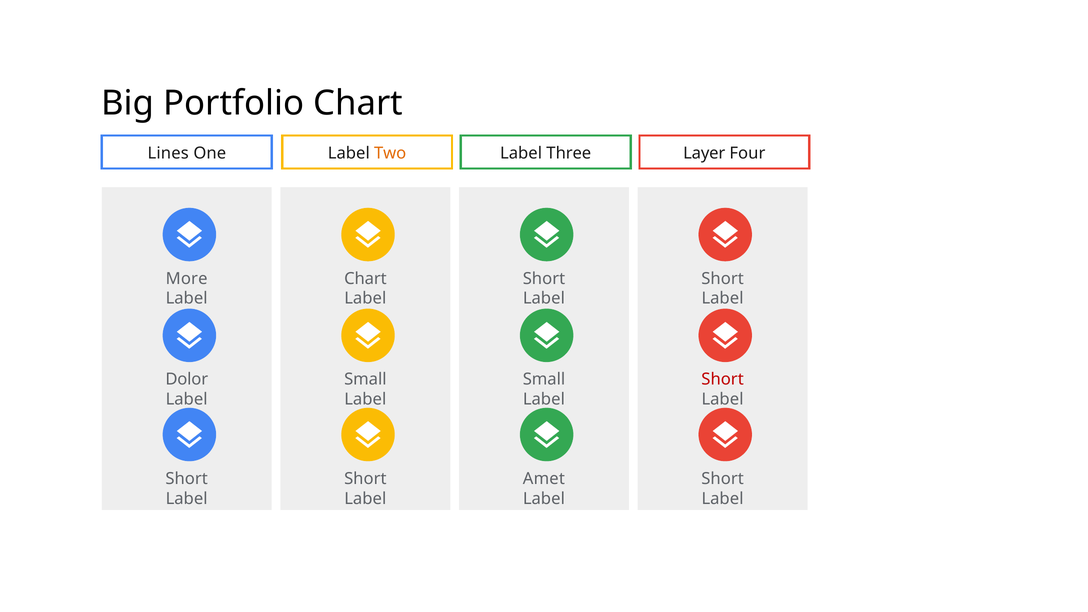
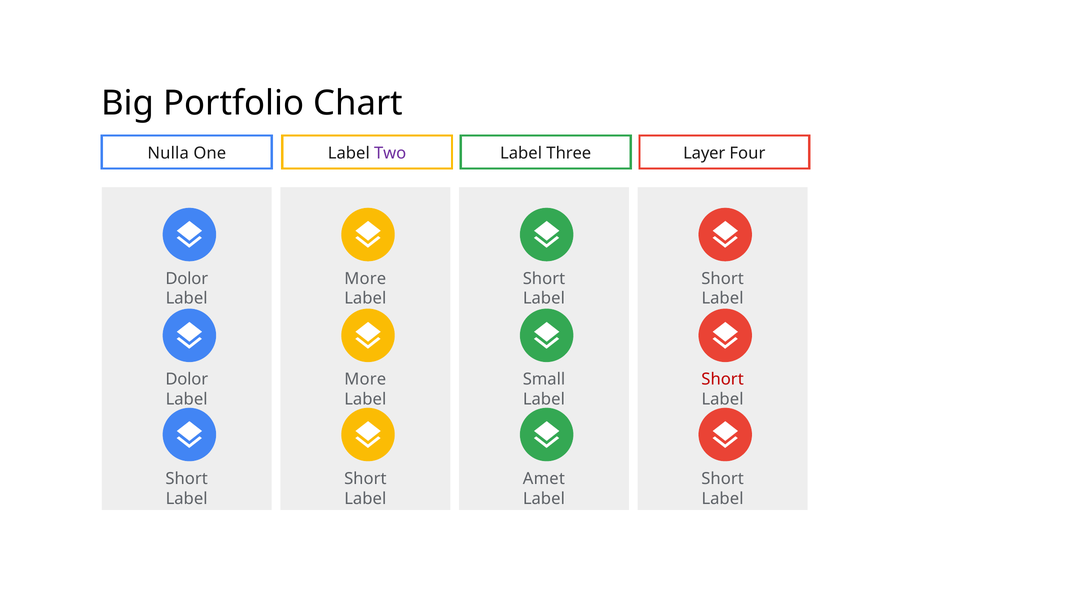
Lines: Lines -> Nulla (168, 153)
Two colour: orange -> purple (390, 153)
More: More -> Dolor (187, 279)
Chart: Chart -> More (365, 279)
Small: Small -> More (365, 379)
